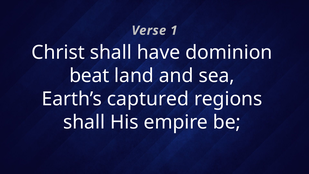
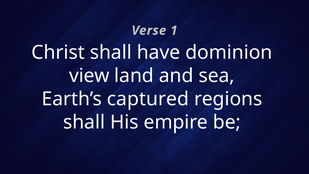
beat: beat -> view (89, 76)
